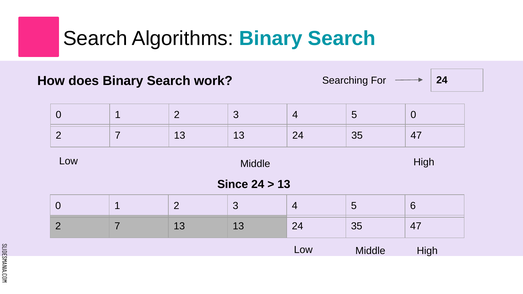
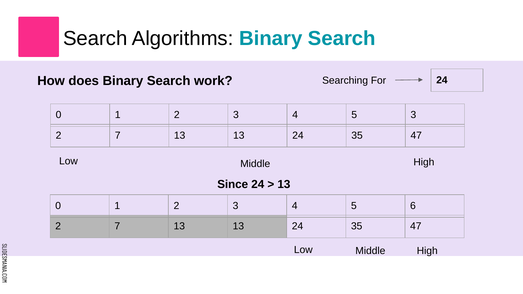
5 0: 0 -> 3 (413, 115)
